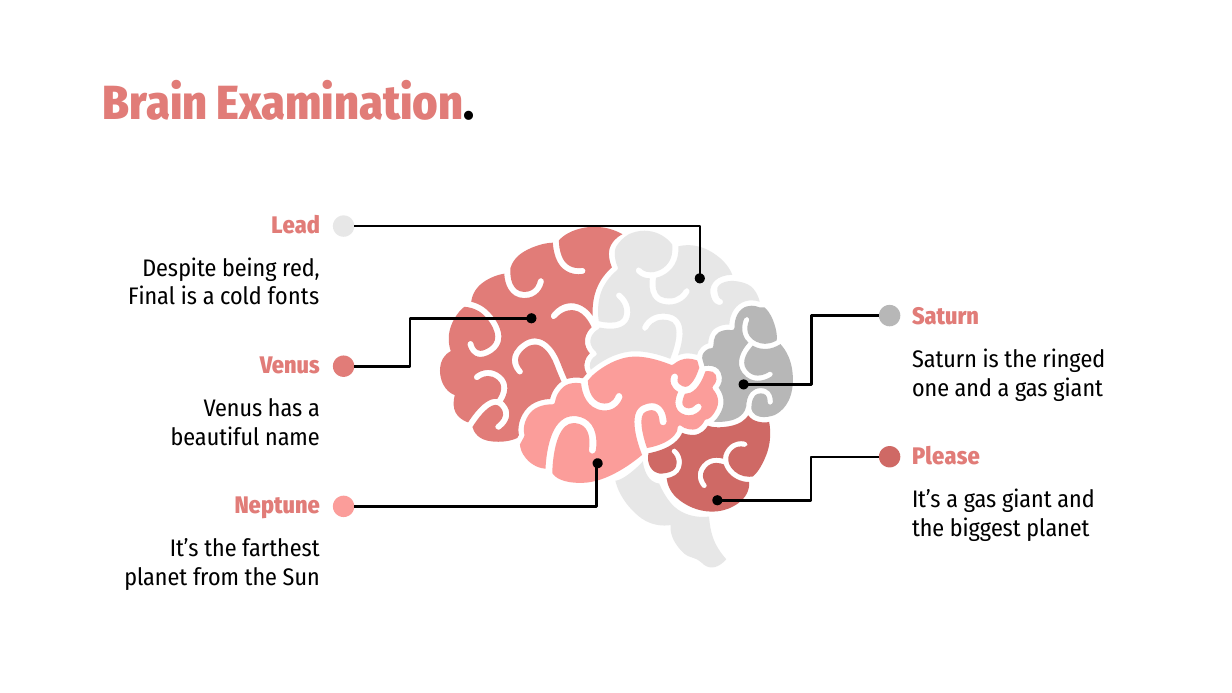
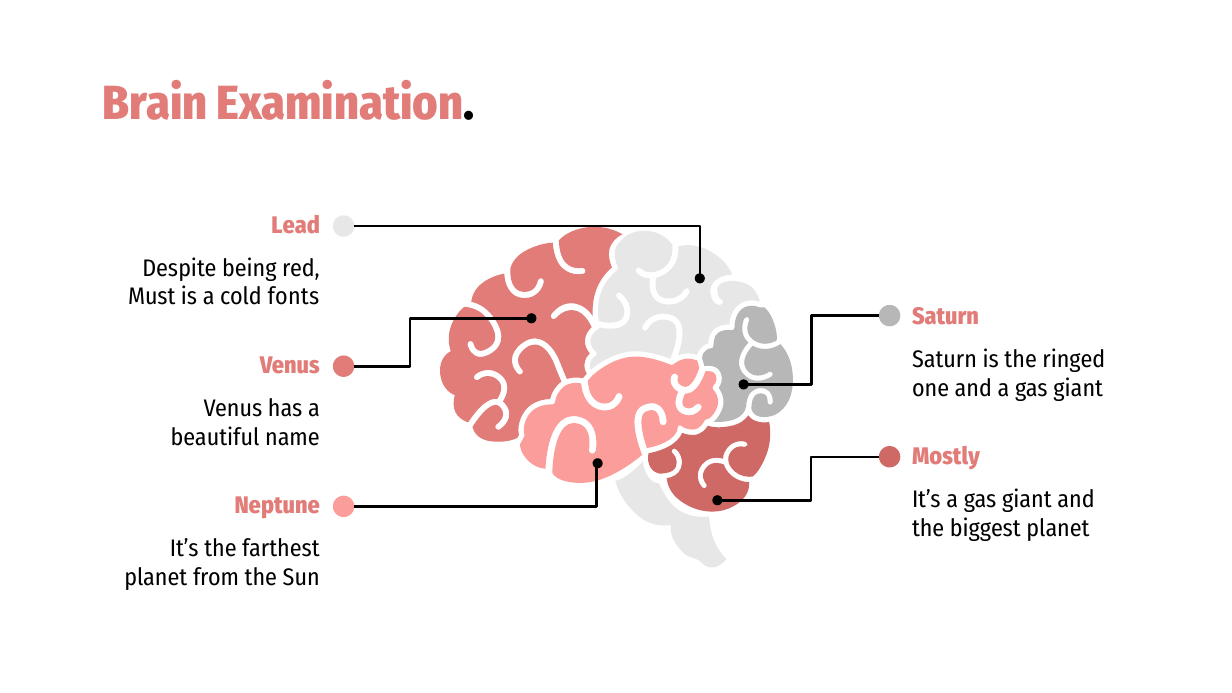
Final: Final -> Must (152, 297)
Please: Please -> Mostly (946, 457)
